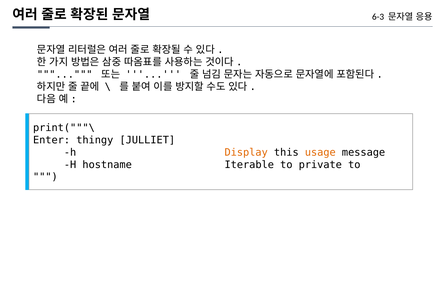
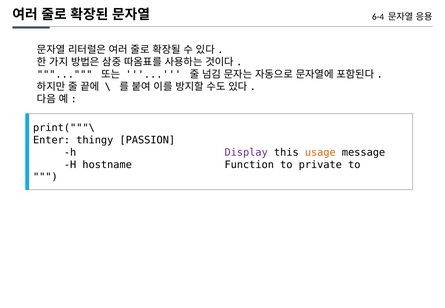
6-3: 6-3 -> 6-4 (378, 17)
JULLIET: JULLIET -> PASSION (147, 140)
Display colour: orange -> purple (246, 152)
Iterable: Iterable -> Function (249, 165)
